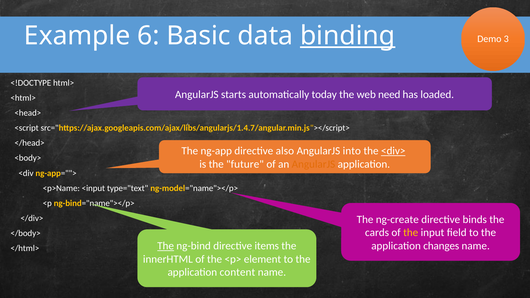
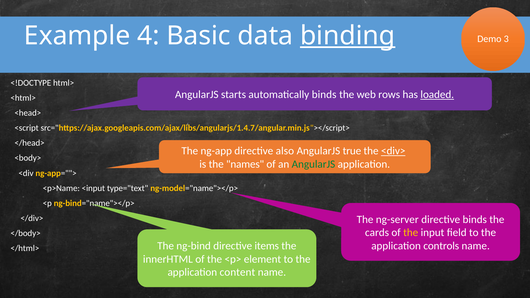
6: 6 -> 4 (148, 36)
automatically today: today -> binds (324, 95)
need: need -> rows (389, 95)
loaded underline: none -> present (437, 95)
into: into -> true (352, 151)
future: future -> names (245, 164)
AngularJS colour: orange -> green (313, 164)
ng-create: ng-create -> ng-server (397, 219)
The underline: present -> none (166, 246)
changes: changes -> controls (441, 246)
